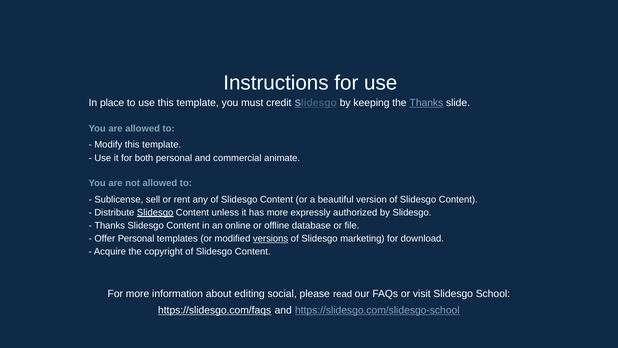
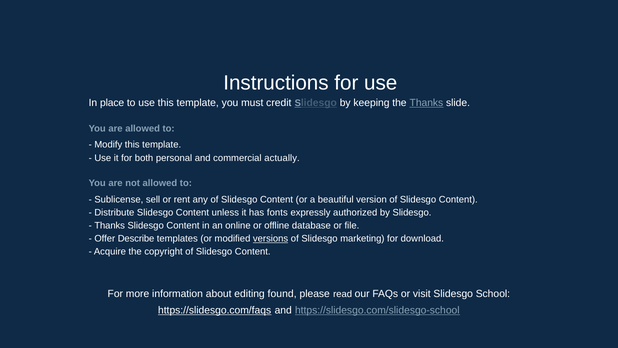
animate: animate -> actually (282, 158)
Slidesgo underline: present -> none (155, 212)
has more: more -> fonts (277, 212)
Offer Personal: Personal -> Describe (136, 238)
social: social -> found (282, 294)
